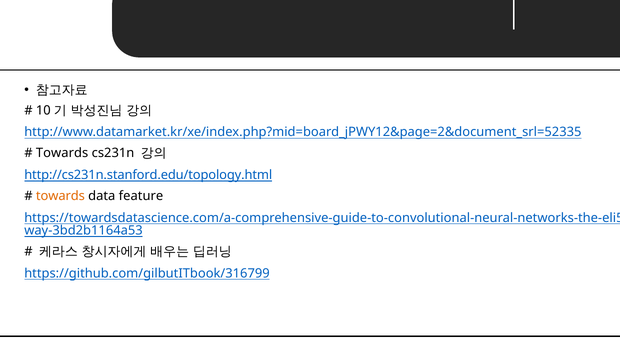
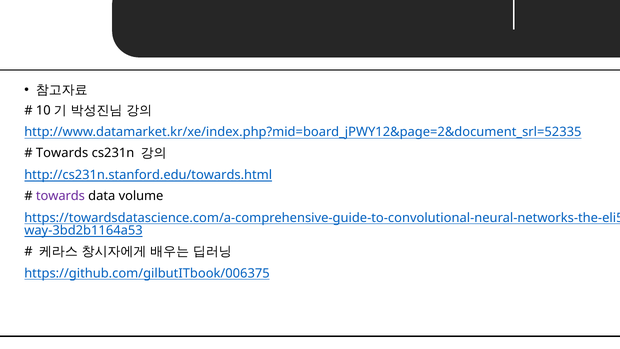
http://cs231n.stanford.edu/topology.html: http://cs231n.stanford.edu/topology.html -> http://cs231n.stanford.edu/towards.html (148, 175)
towards colour: orange -> purple (60, 196)
feature: feature -> volume (141, 196)
https://github.com/gilbutITbook/316799: https://github.com/gilbutITbook/316799 -> https://github.com/gilbutITbook/006375 (147, 273)
